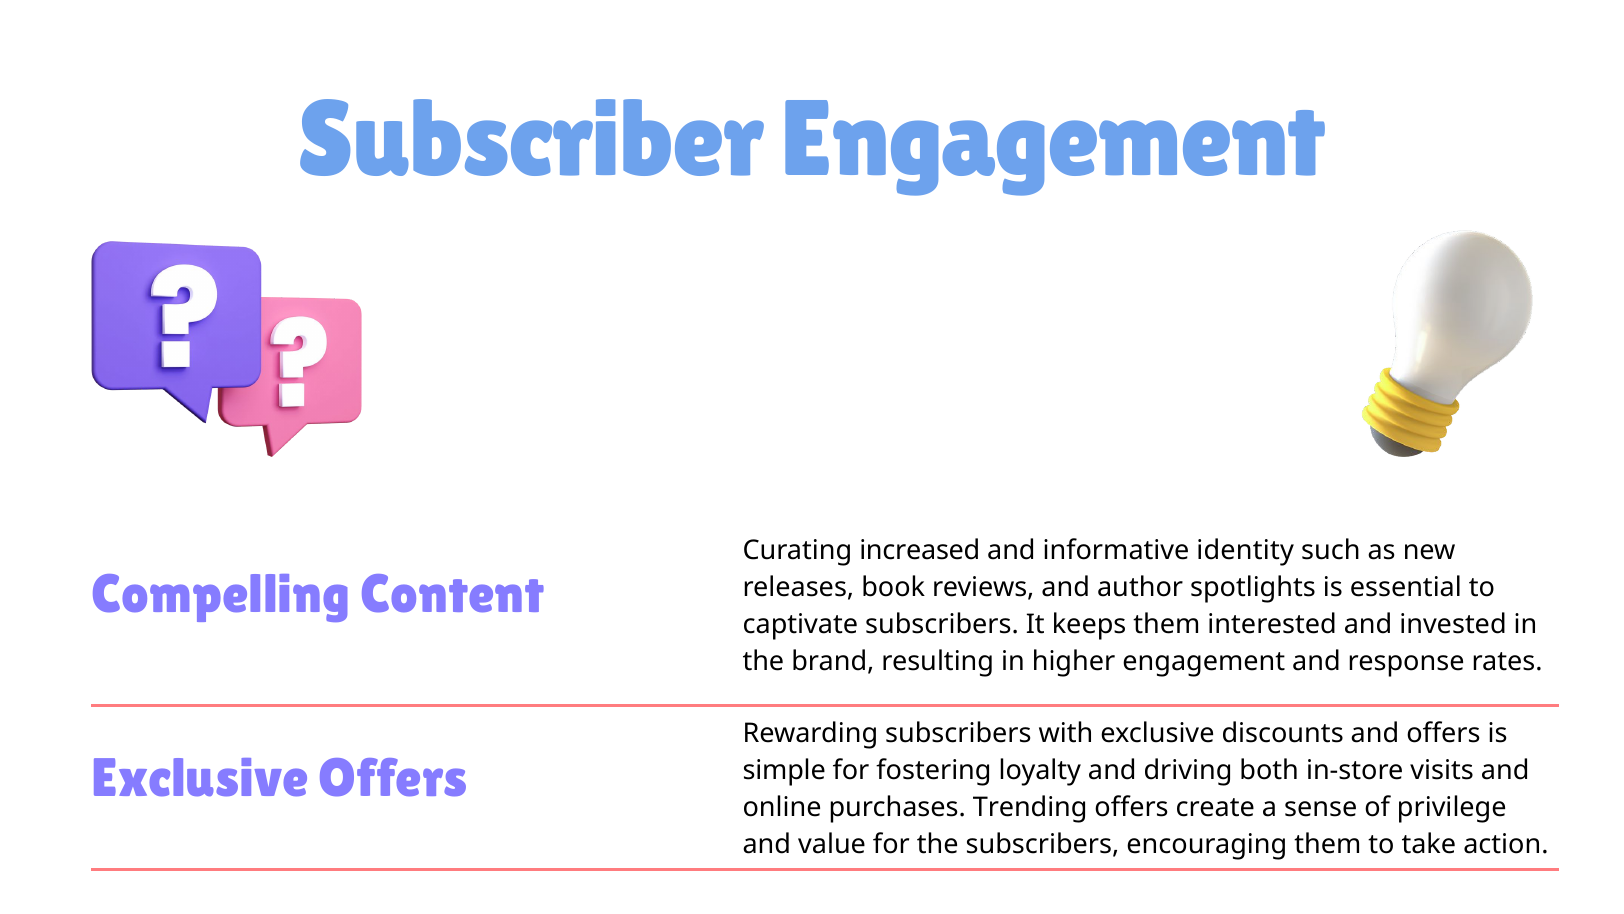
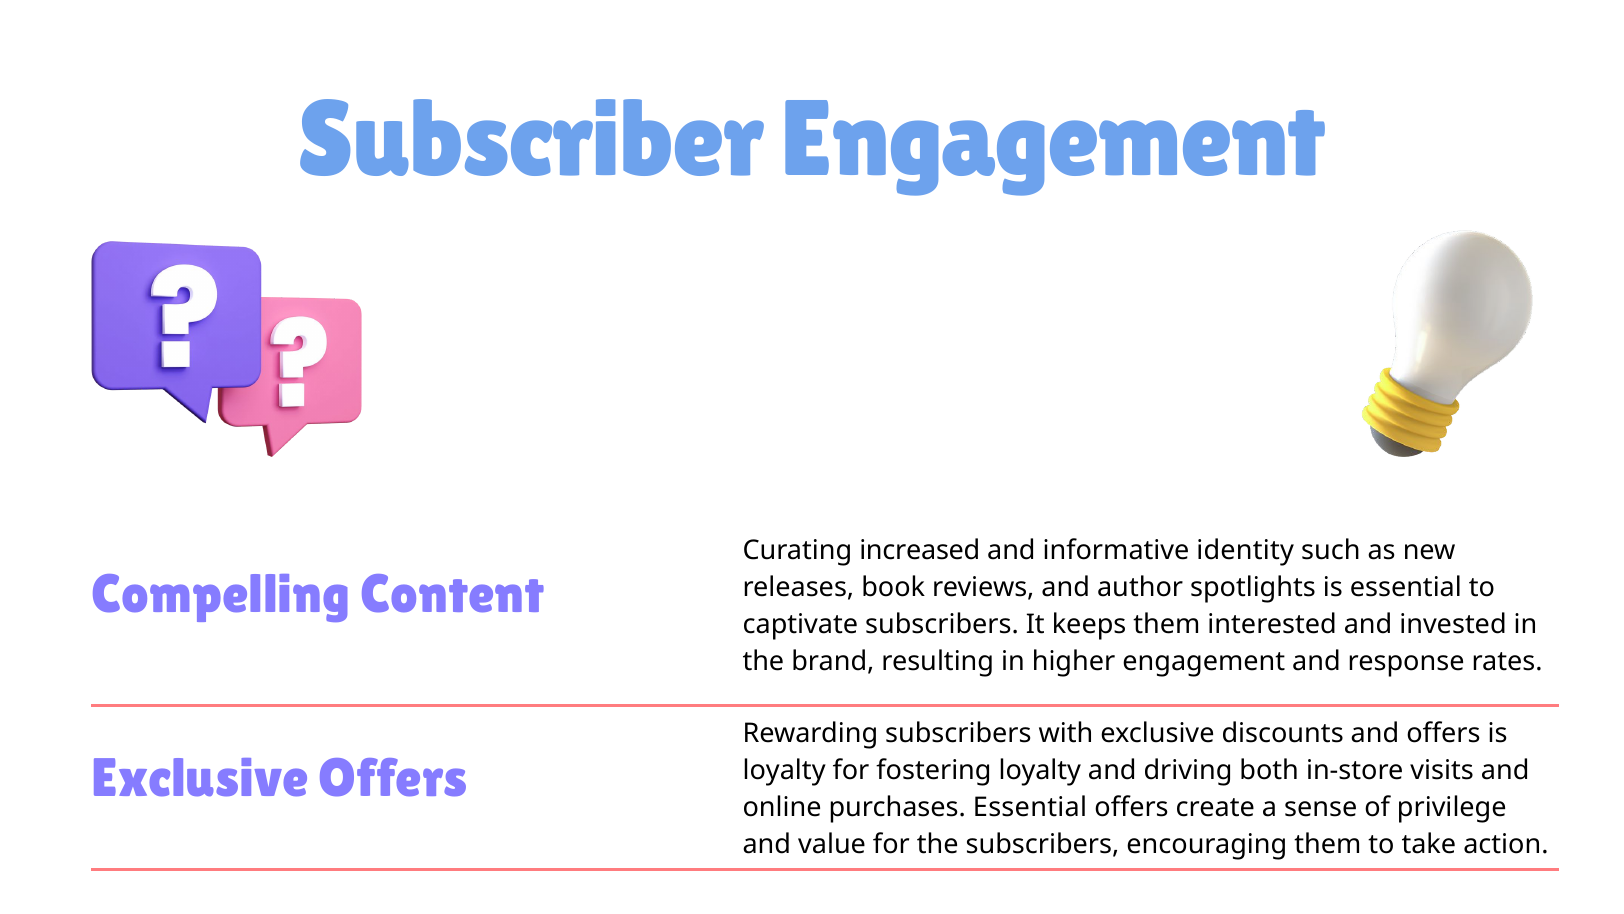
simple: simple -> loyalty (784, 770)
purchases Trending: Trending -> Essential (1030, 807)
